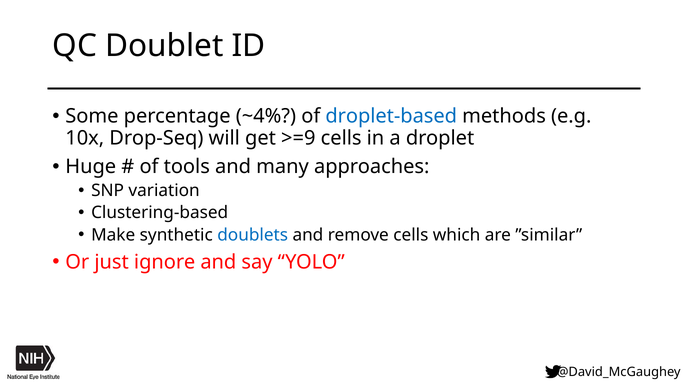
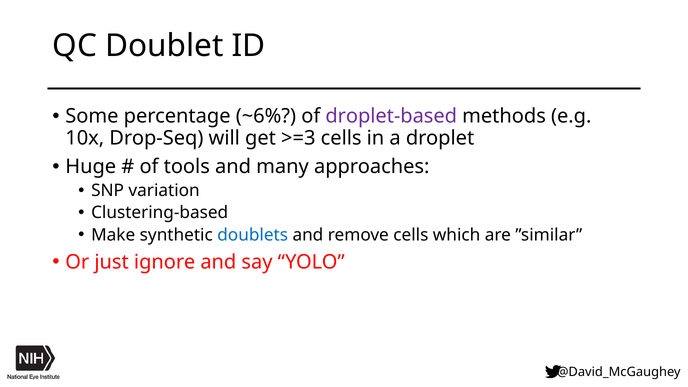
~4%: ~4% -> ~6% (266, 116)
droplet-based colour: blue -> purple (391, 116)
>=9: >=9 -> >=3 (298, 138)
